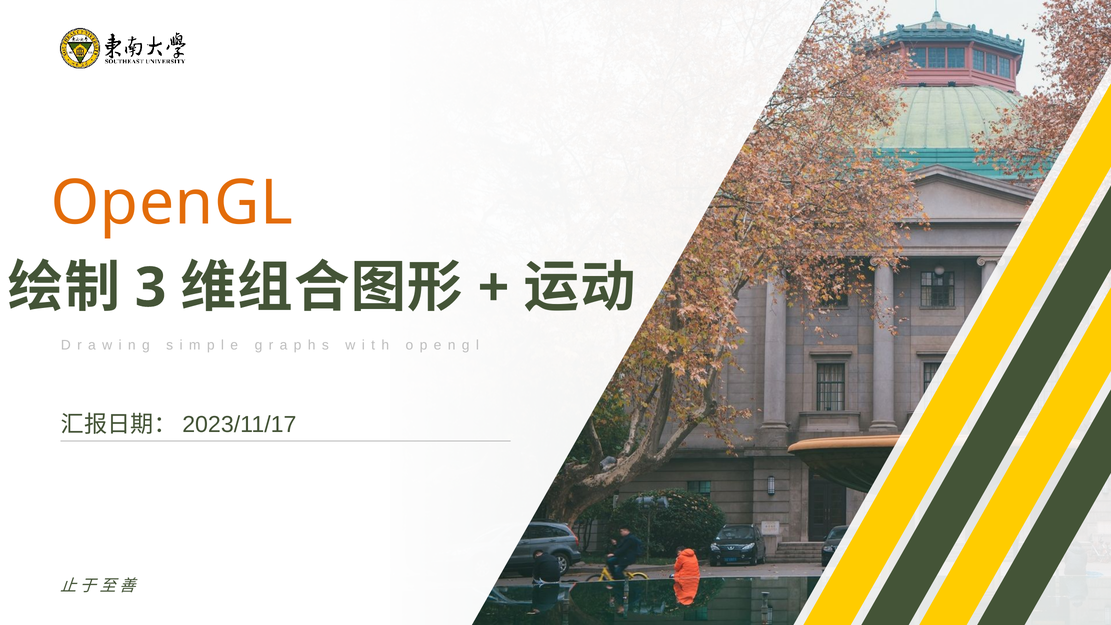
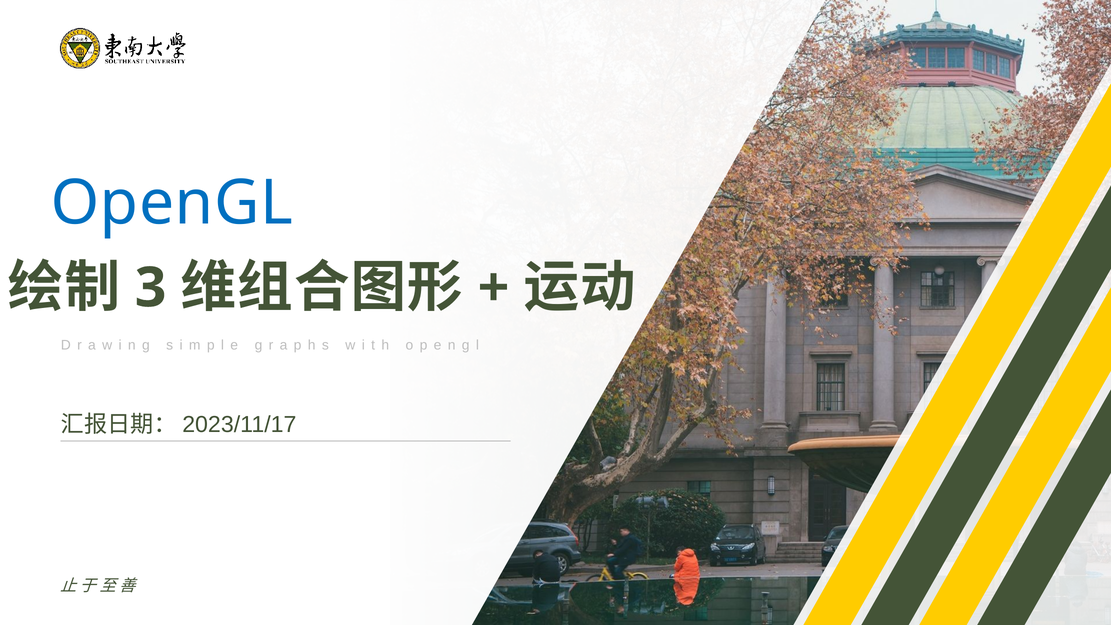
OpenGL colour: orange -> blue (172, 203)
